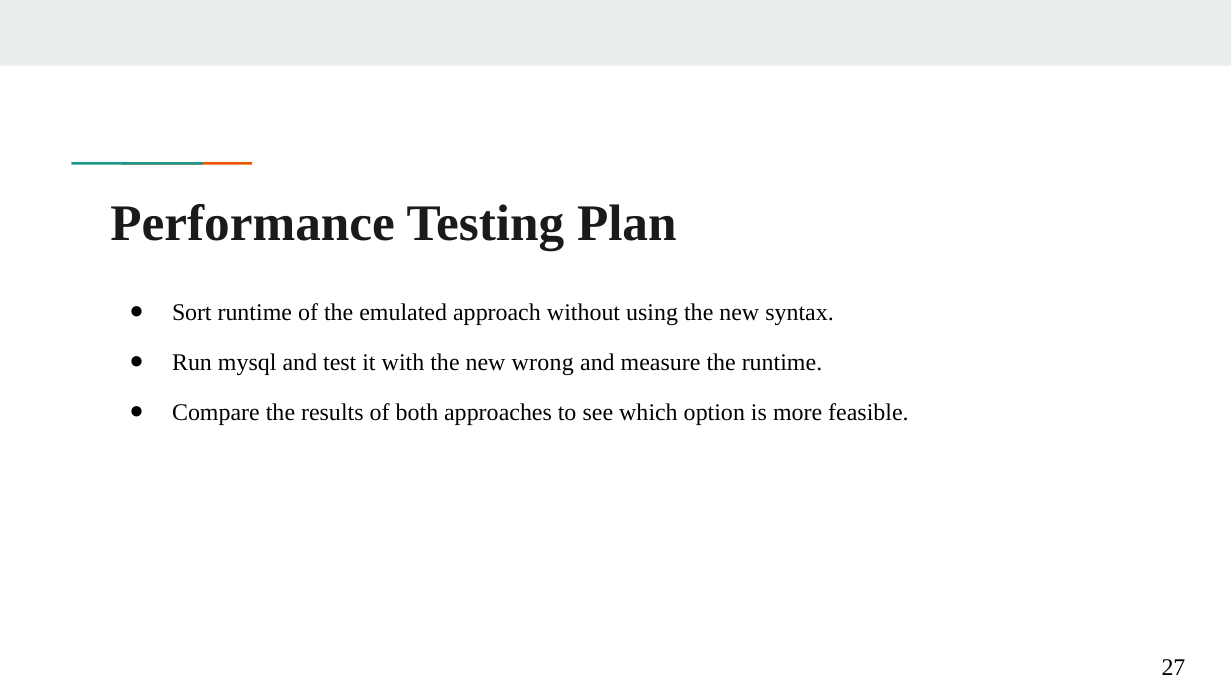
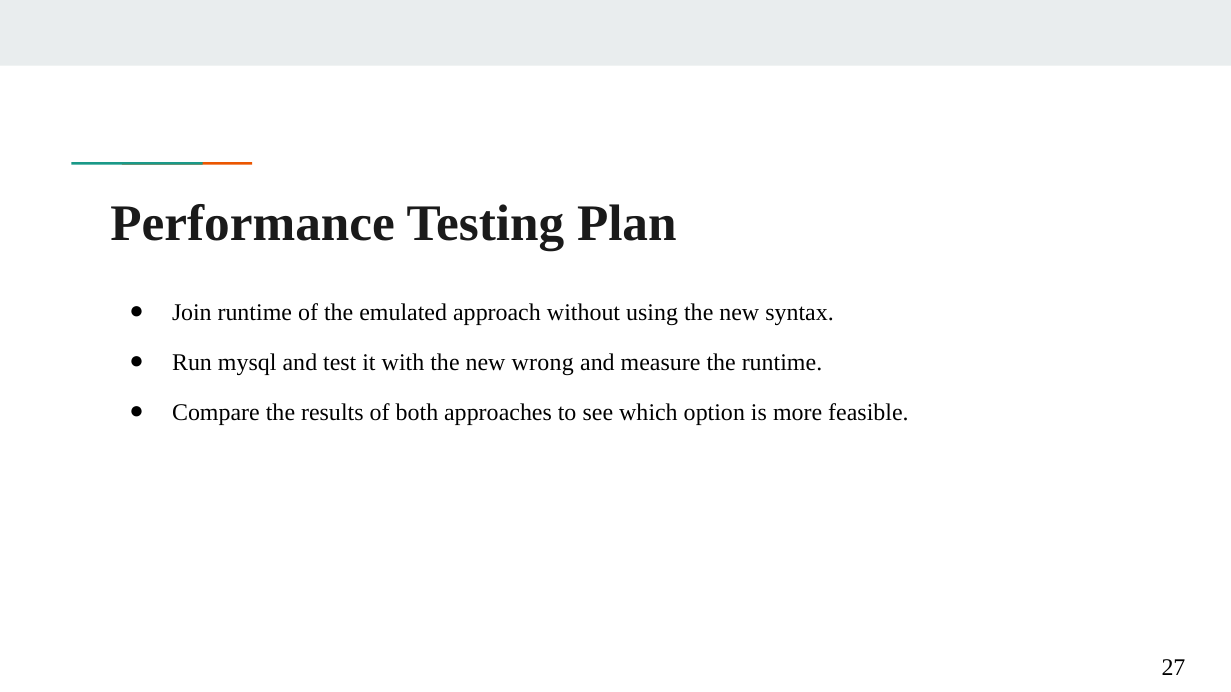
Sort: Sort -> Join (192, 312)
